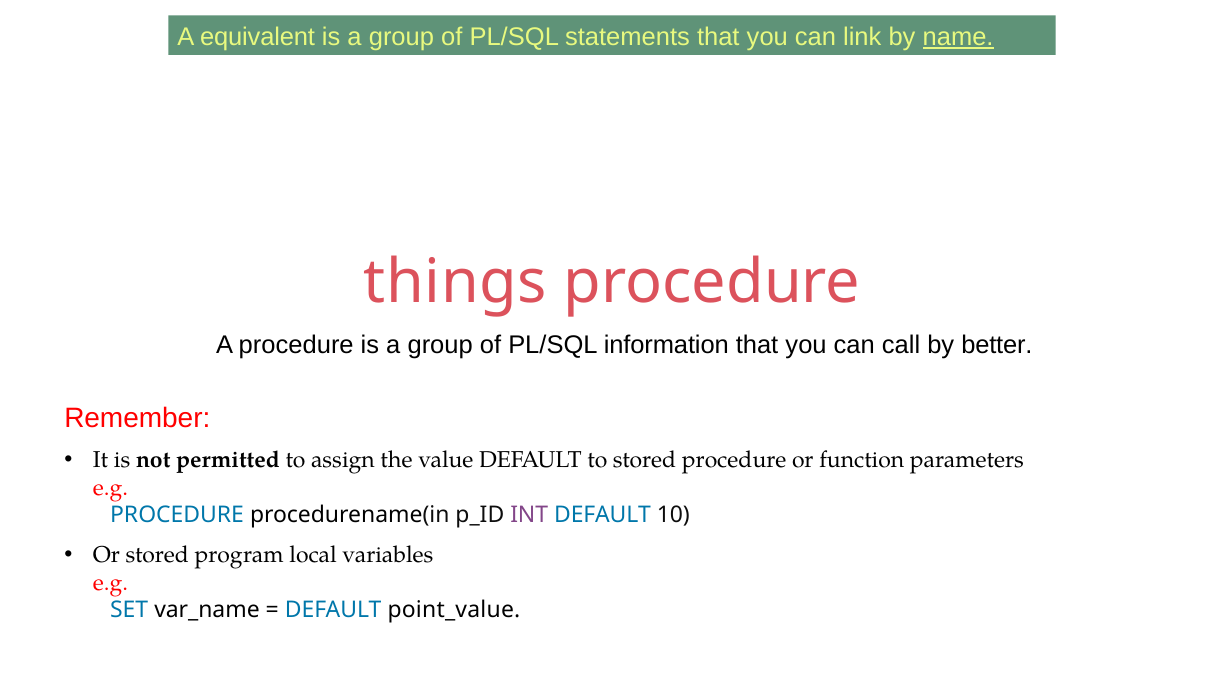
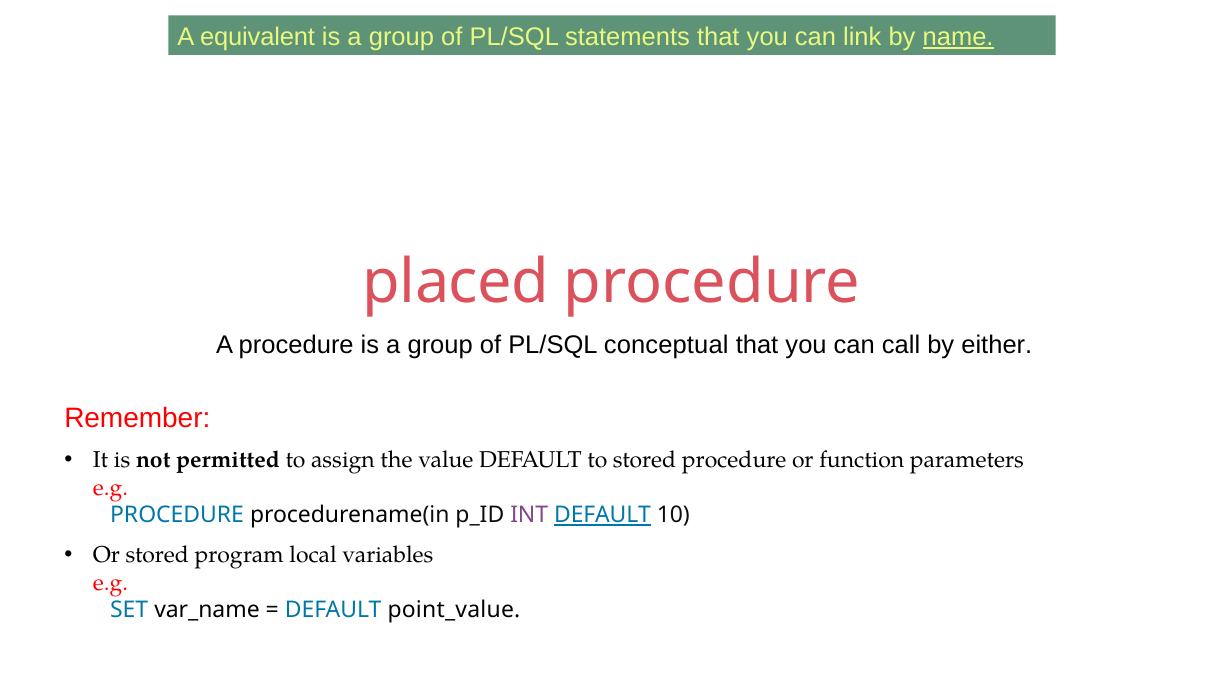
things: things -> placed (456, 283)
information: information -> conceptual (666, 346)
better: better -> either (997, 346)
DEFAULT underline: none -> present (603, 516)
